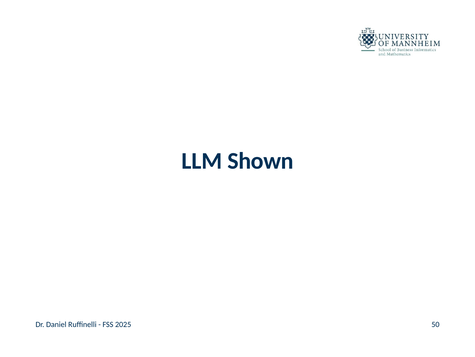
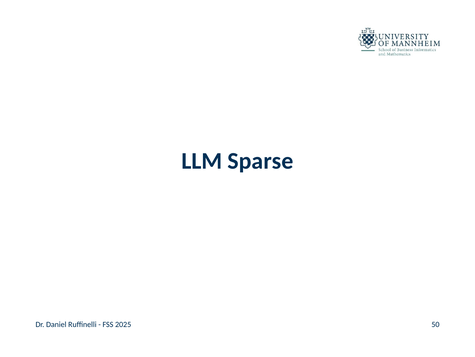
Shown: Shown -> Sparse (260, 161)
